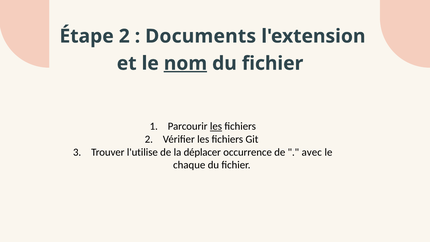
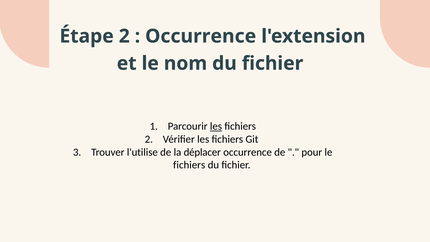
Documents: Documents -> Occurrence (201, 36)
nom underline: present -> none (185, 63)
avec: avec -> pour (312, 152)
chaque: chaque -> fichiers (189, 165)
